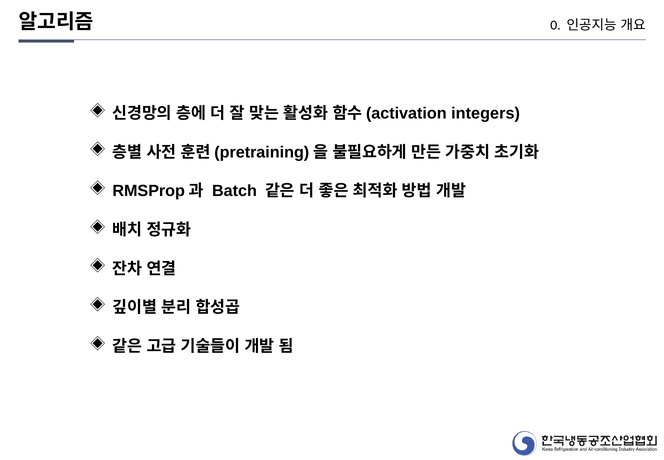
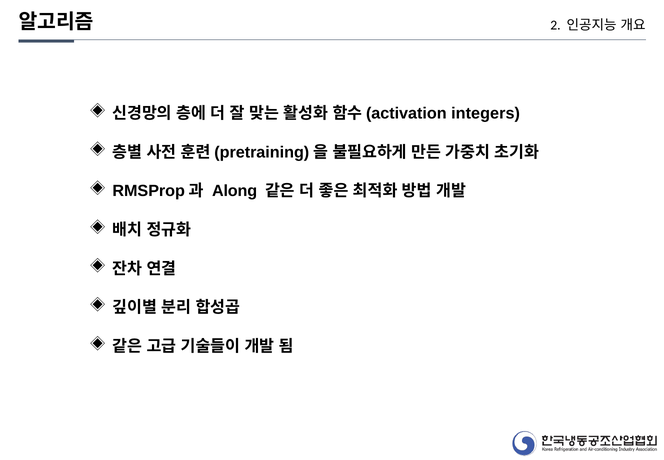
0: 0 -> 2 (555, 25)
Batch: Batch -> Along (235, 191)
